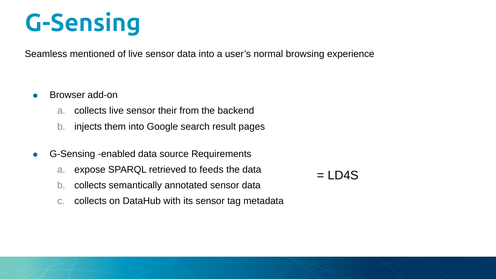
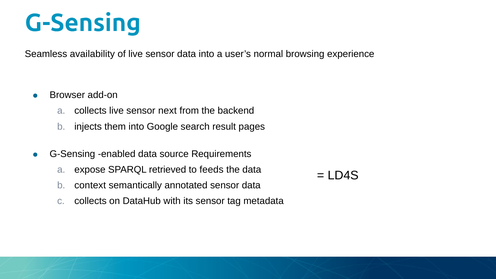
mentioned: mentioned -> availability (92, 54)
their: their -> next (167, 111)
collects: collects -> context (90, 185)
